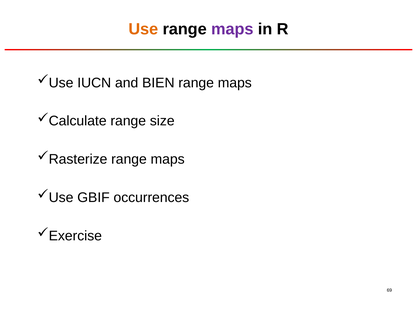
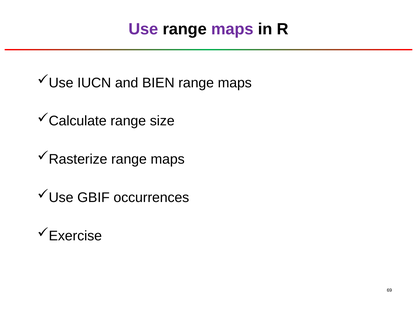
Use colour: orange -> purple (143, 29)
